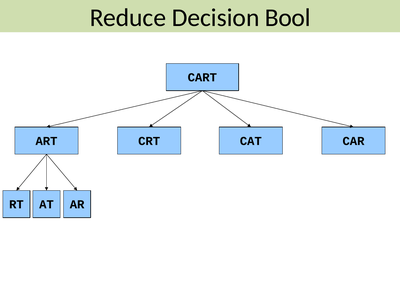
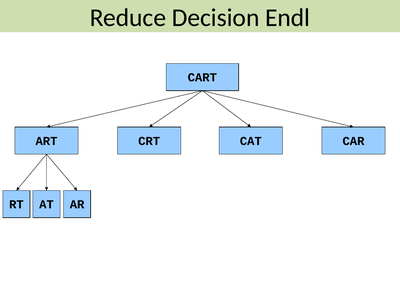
Bool: Bool -> Endl (288, 18)
